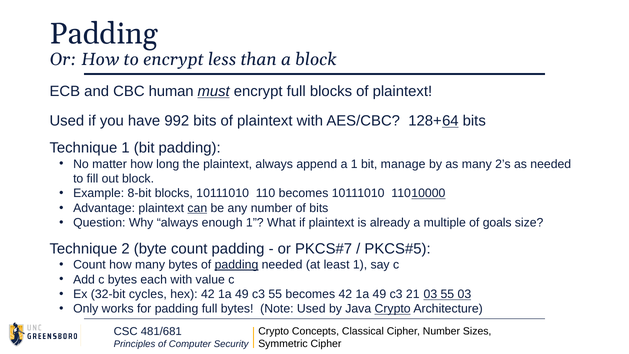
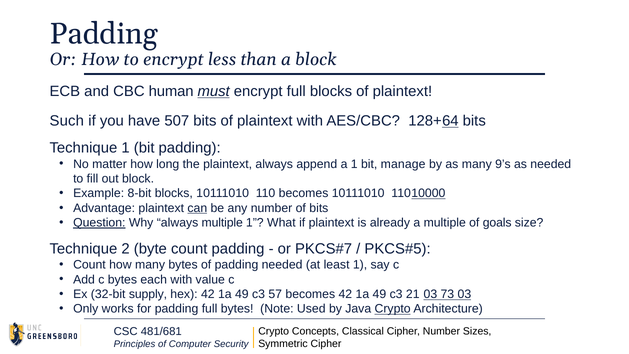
Used: Used -> Such (67, 121)
992: 992 -> 507 (177, 121)
2’s: 2’s -> 9’s (503, 164)
Question underline: none -> present (99, 223)
always enough: enough -> multiple (222, 223)
padding underline: present -> none (236, 265)
cycles: cycles -> supply (148, 294)
c3 55: 55 -> 57 (275, 294)
03 55: 55 -> 73 (447, 294)
